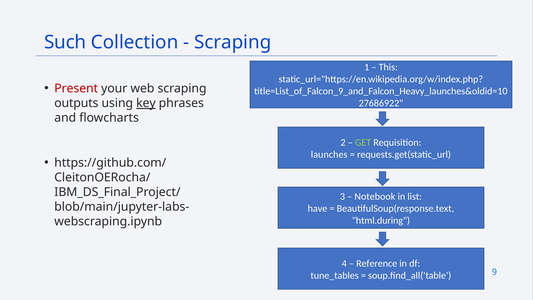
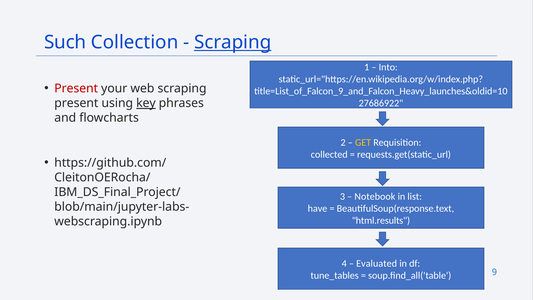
Scraping underline: none -> present (233, 42)
This: This -> Into (388, 67)
outputs: outputs -> present (76, 103)
GET colour: light green -> yellow (363, 142)
launches: launches -> collected (329, 154)
html.during: html.during -> html.results (381, 220)
Reference: Reference -> Evaluated (377, 263)
